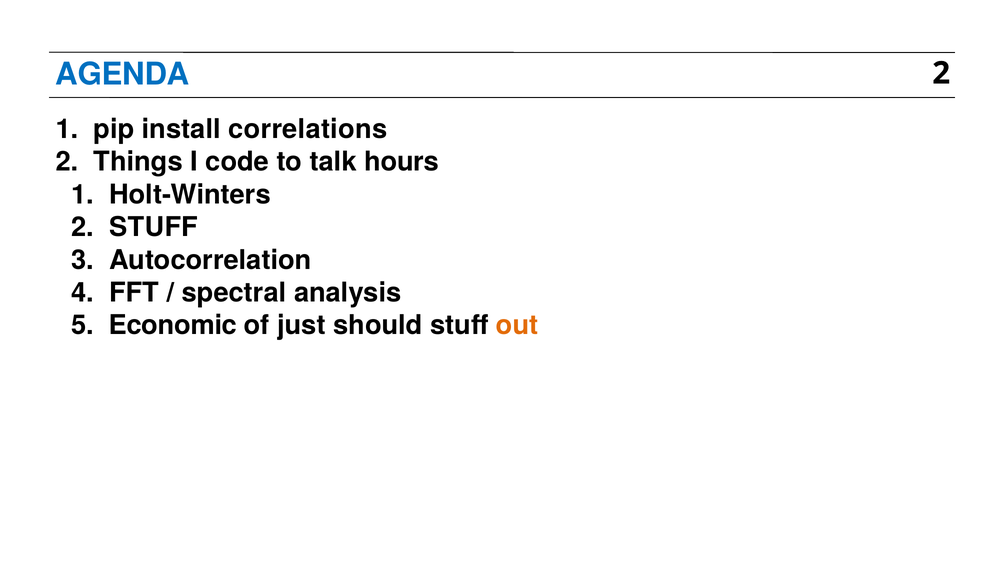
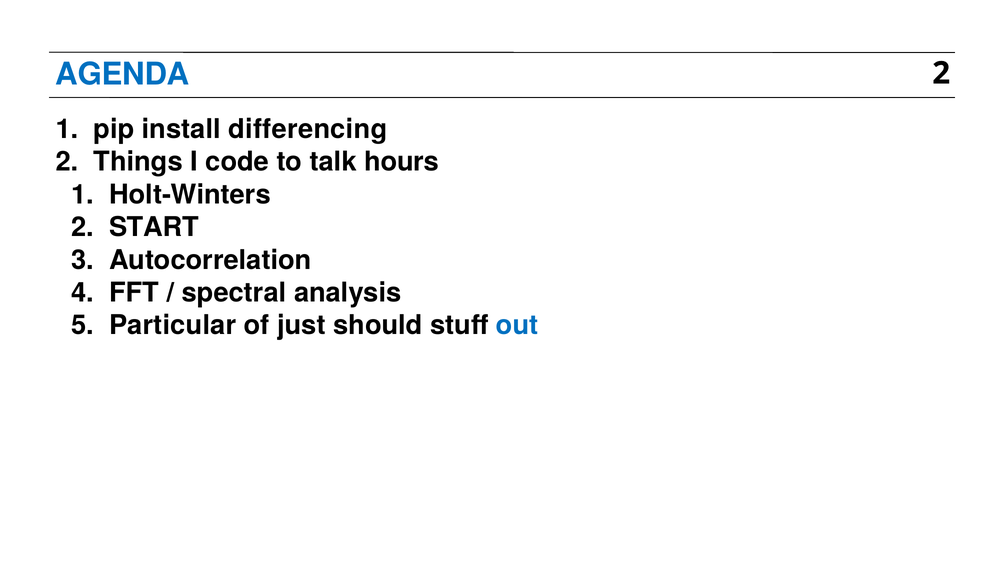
correlations: correlations -> differencing (308, 129)
2 STUFF: STUFF -> START (154, 227)
Economic: Economic -> Particular (173, 325)
out colour: orange -> blue (517, 325)
